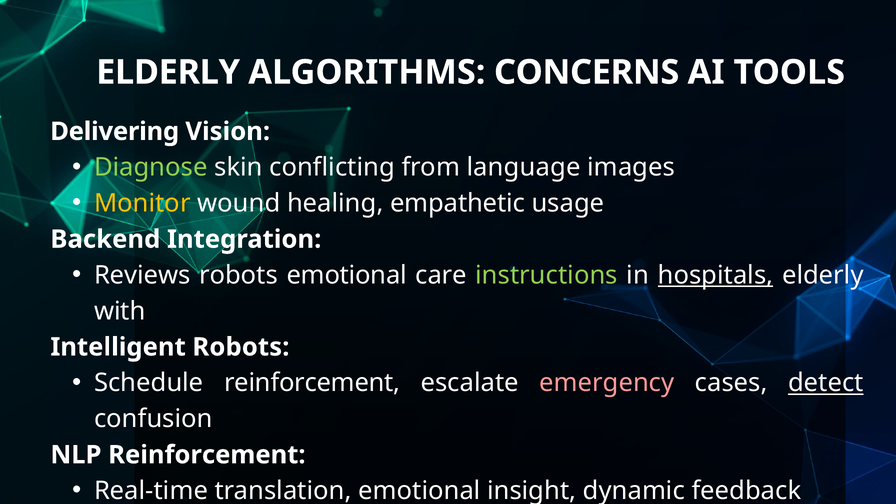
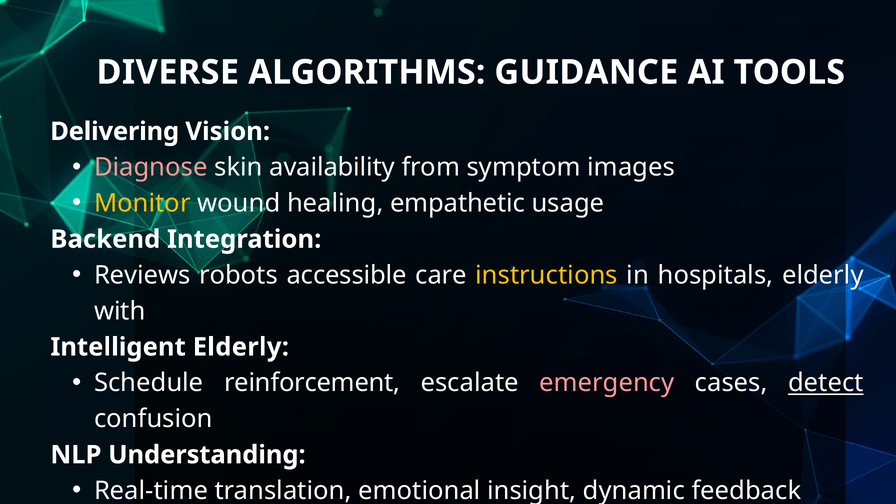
ELDERLY: ELDERLY -> DIVERSE (168, 72)
CONCERNS: CONCERNS -> GUIDANCE (586, 72)
Diagnose colour: light green -> pink (151, 167)
conflicting: conflicting -> availability (332, 167)
language: language -> symptom (524, 167)
robots emotional: emotional -> accessible (347, 275)
instructions colour: light green -> yellow (547, 275)
hospitals underline: present -> none (715, 275)
Intelligent Robots: Robots -> Elderly (241, 347)
NLP Reinforcement: Reinforcement -> Understanding (207, 455)
